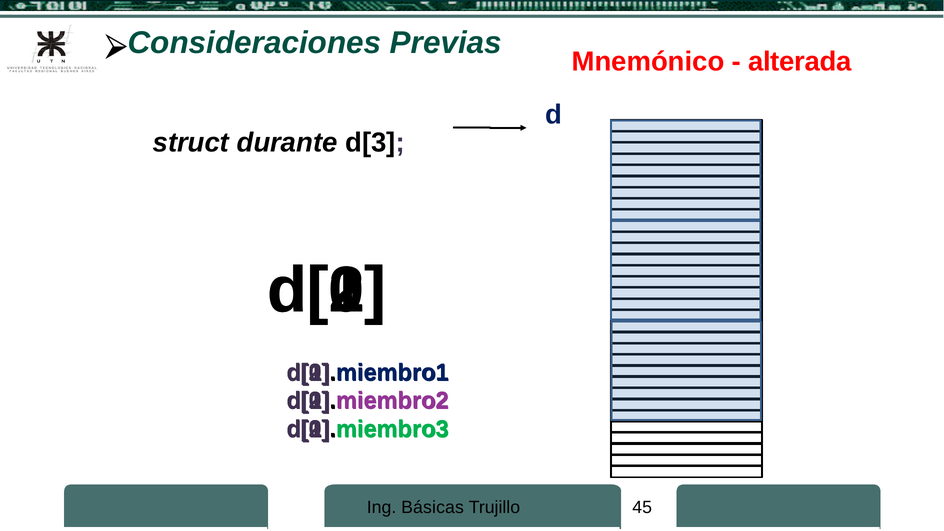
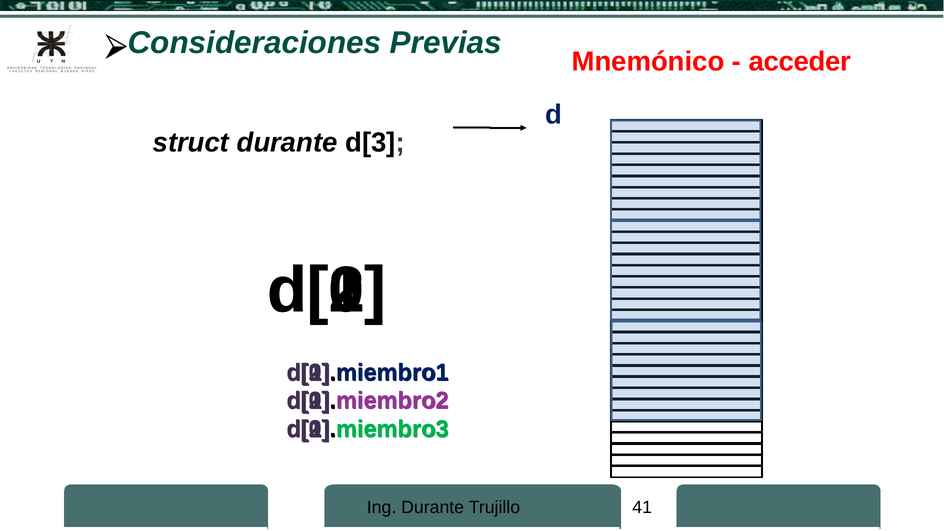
alterada: alterada -> acceder (800, 62)
Ing Básicas: Básicas -> Durante (433, 507)
45: 45 -> 41 (642, 507)
